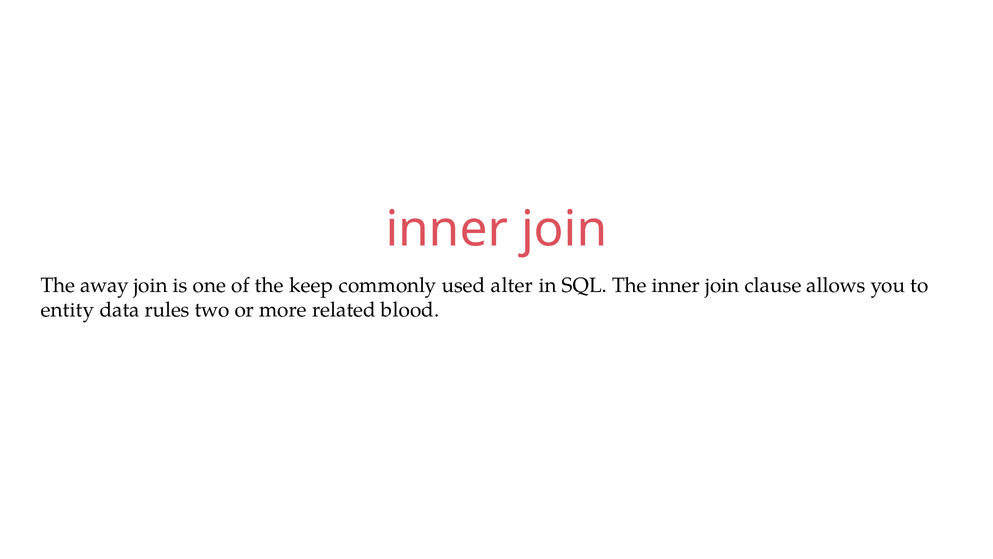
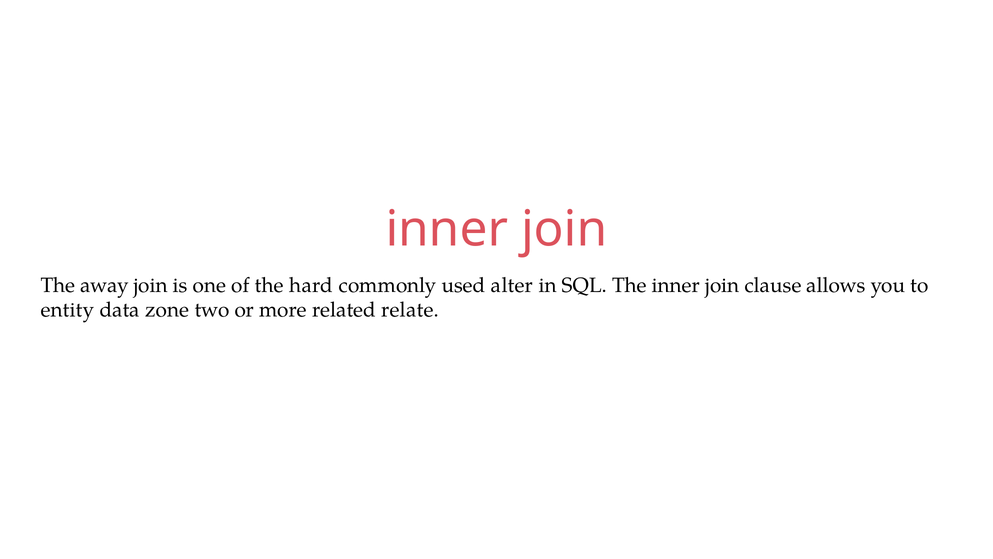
keep: keep -> hard (311, 285)
rules: rules -> zone (167, 310)
blood: blood -> relate (410, 310)
